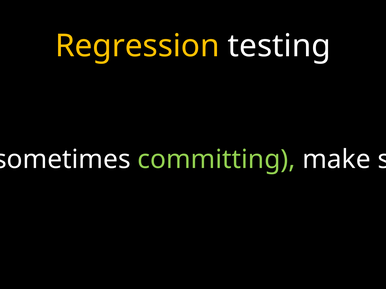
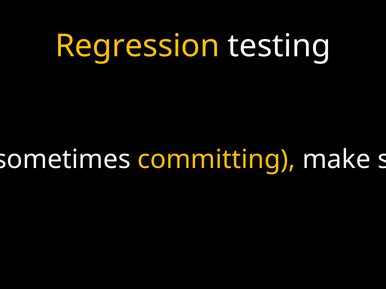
committing colour: light green -> yellow (216, 160)
